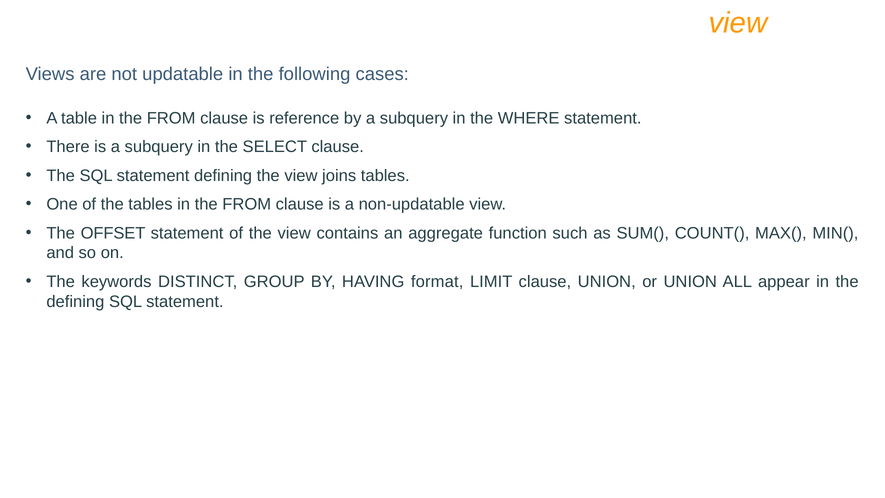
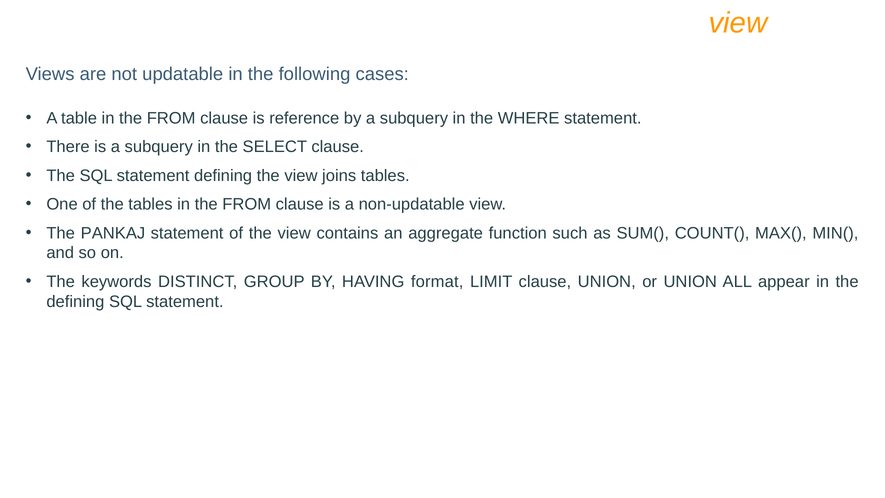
OFFSET: OFFSET -> PANKAJ (113, 233)
